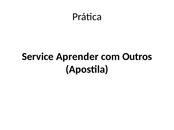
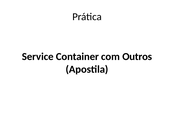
Aprender: Aprender -> Container (77, 57)
